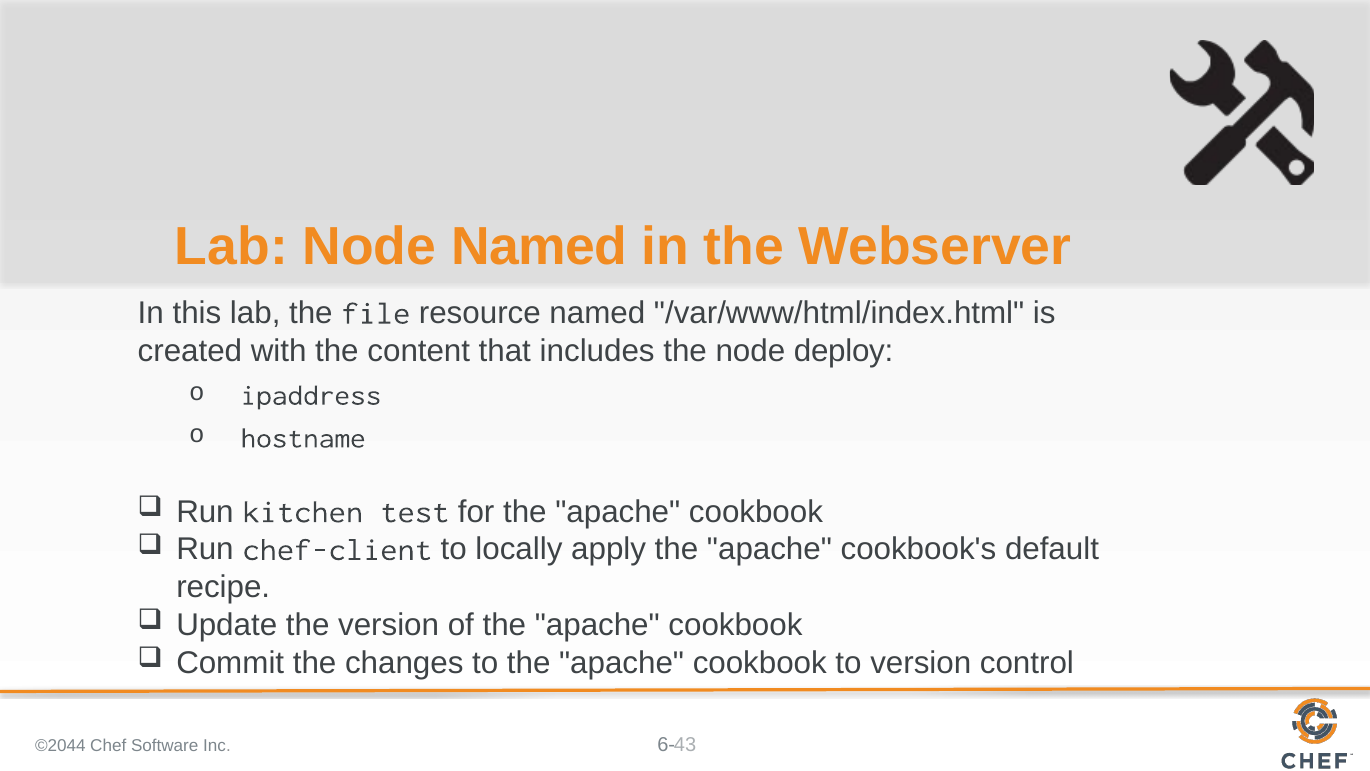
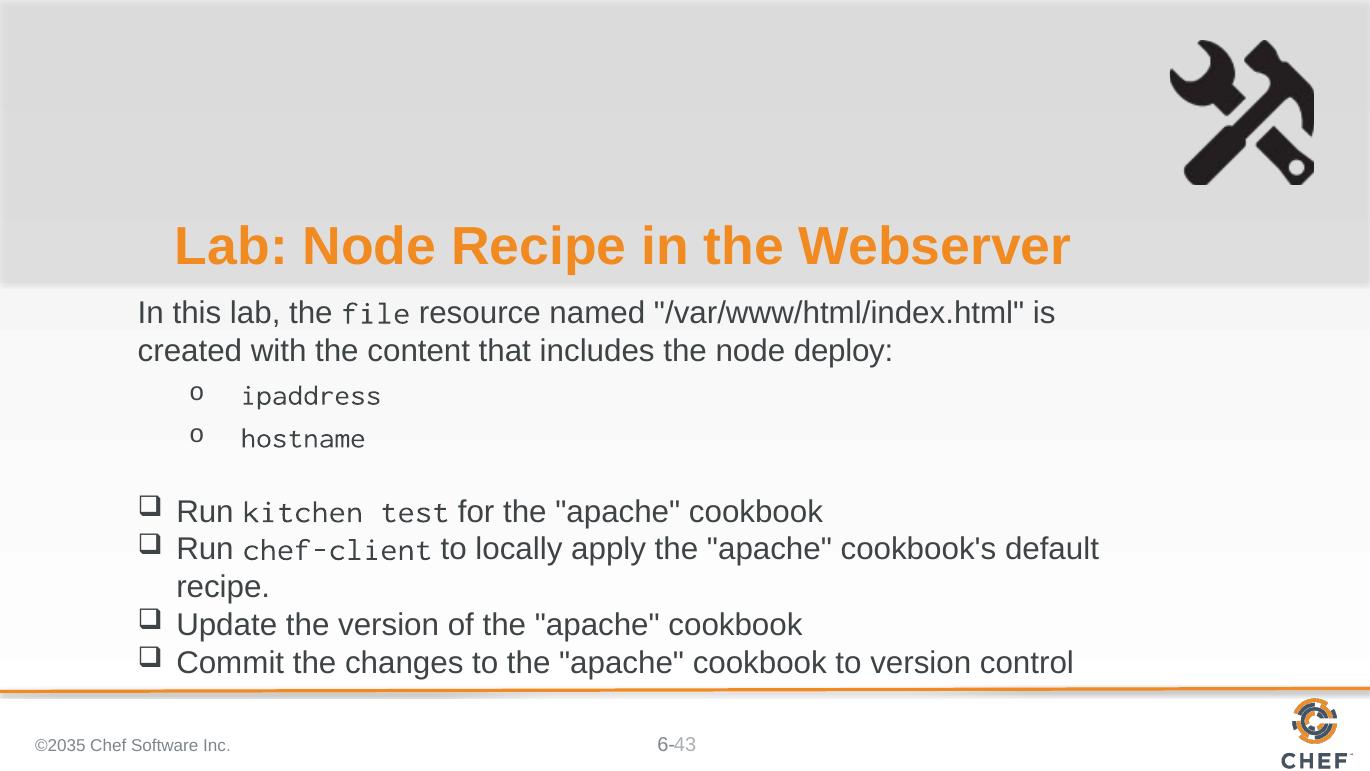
Node Named: Named -> Recipe (539, 247)
©2044: ©2044 -> ©2035 (60, 746)
